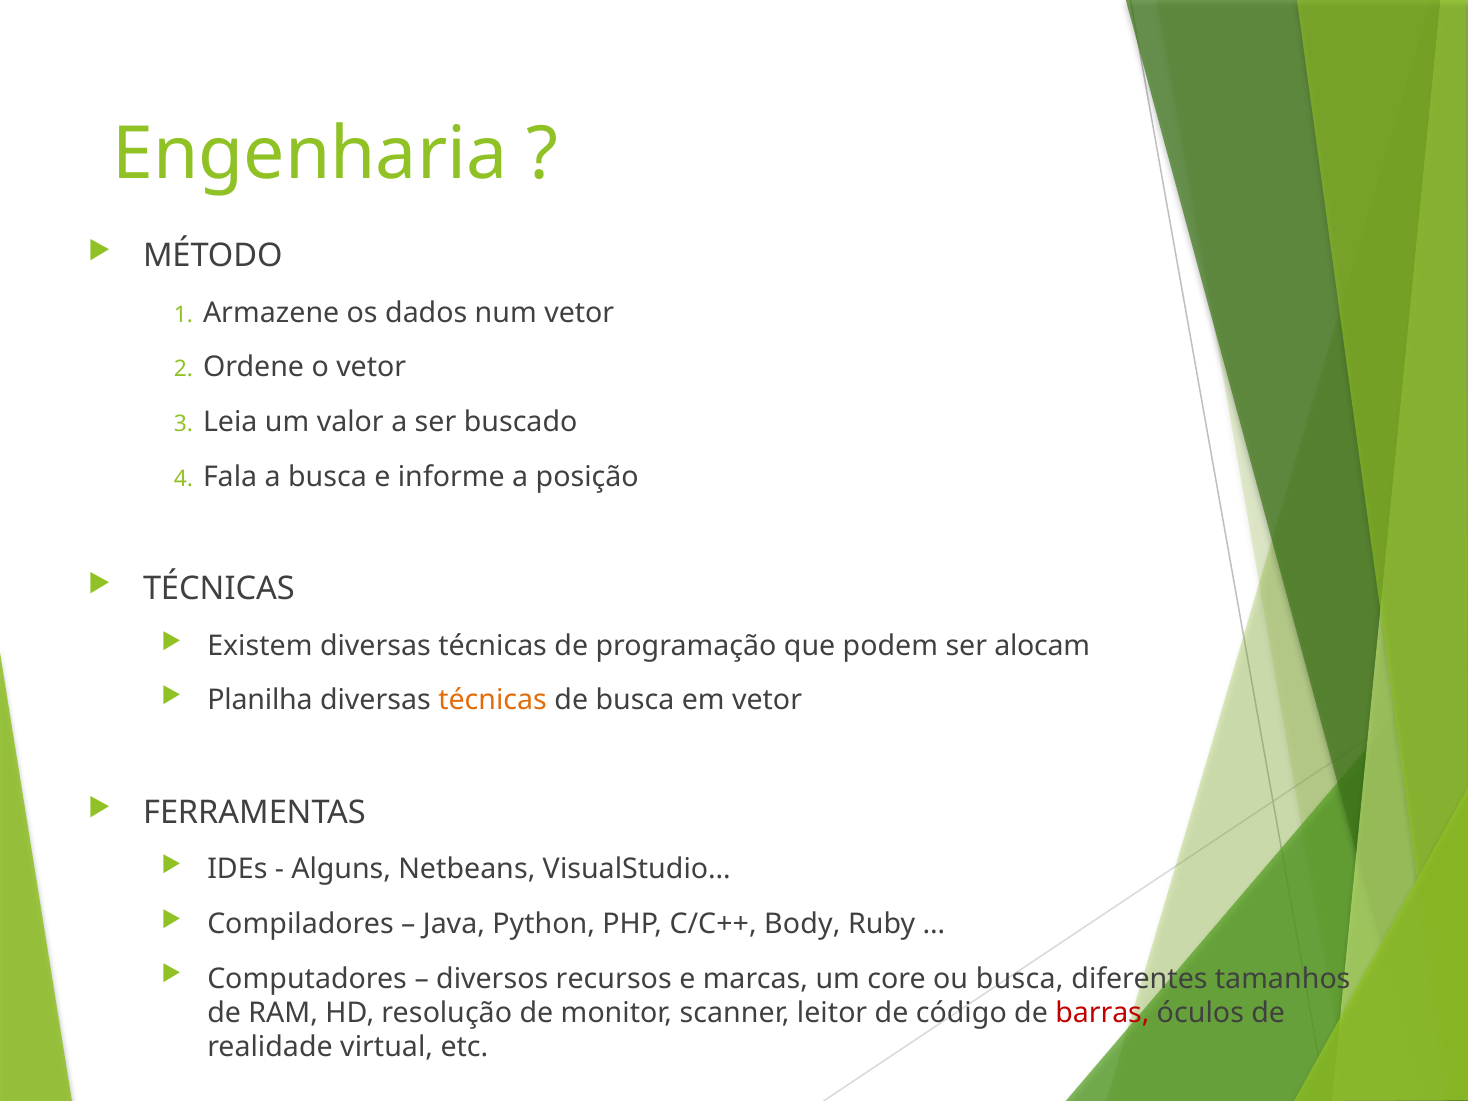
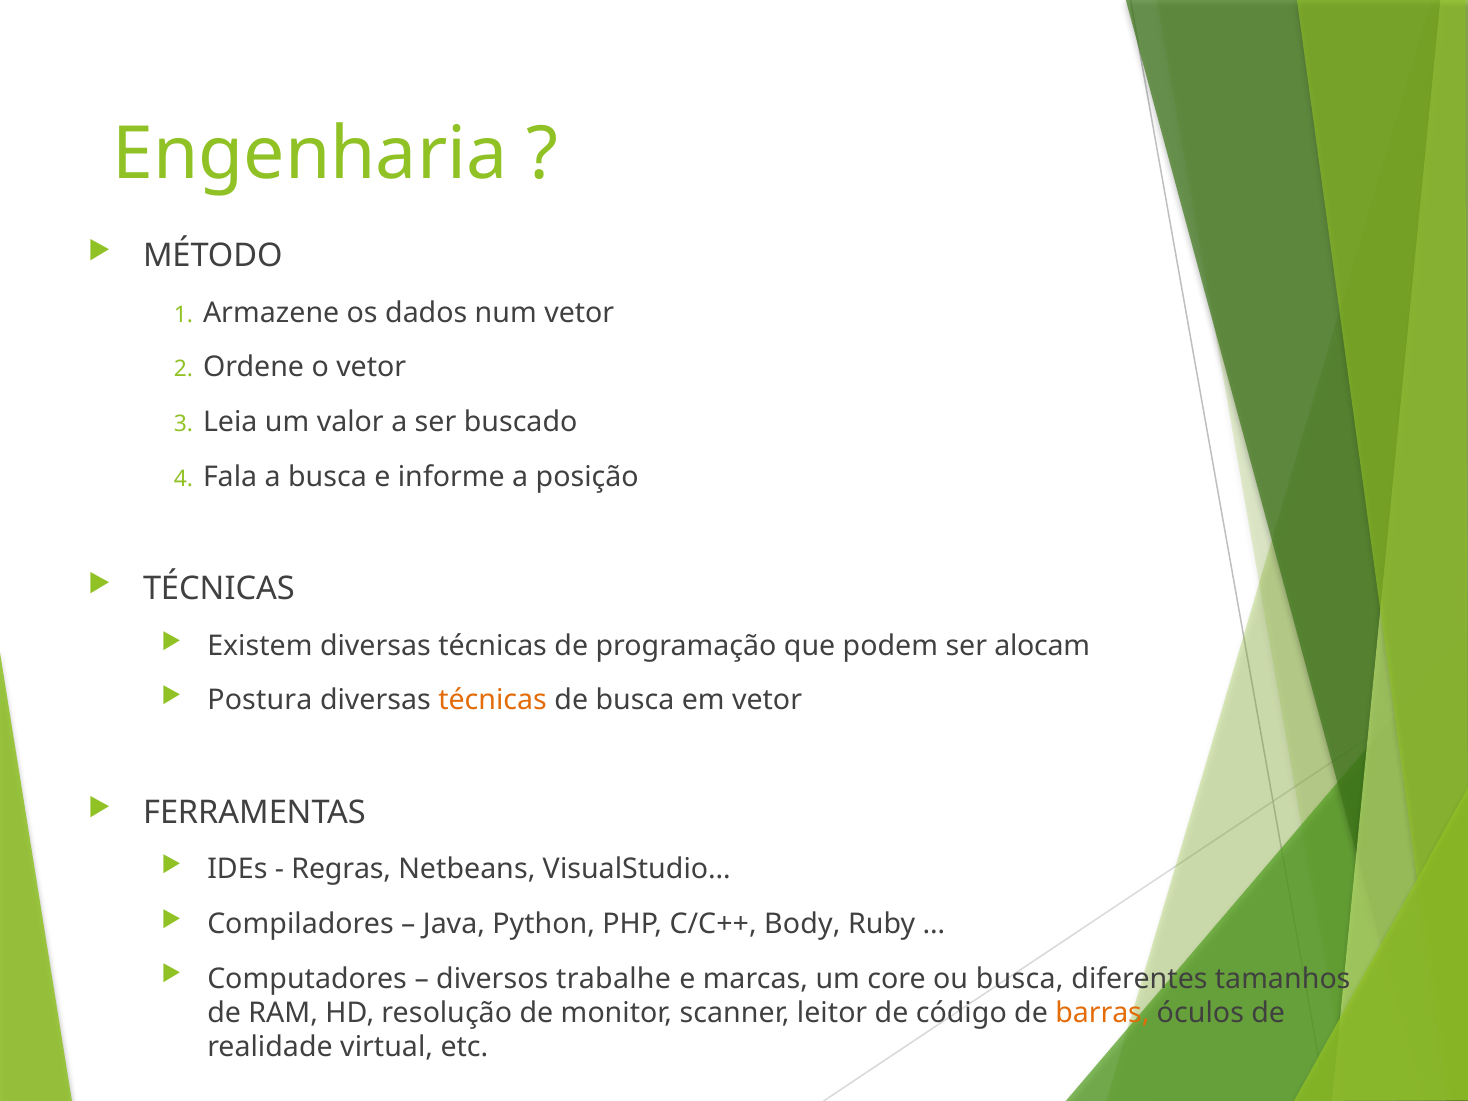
Planilha: Planilha -> Postura (260, 700)
Alguns: Alguns -> Regras (341, 869)
recursos: recursos -> trabalhe (614, 979)
barras colour: red -> orange (1102, 1013)
